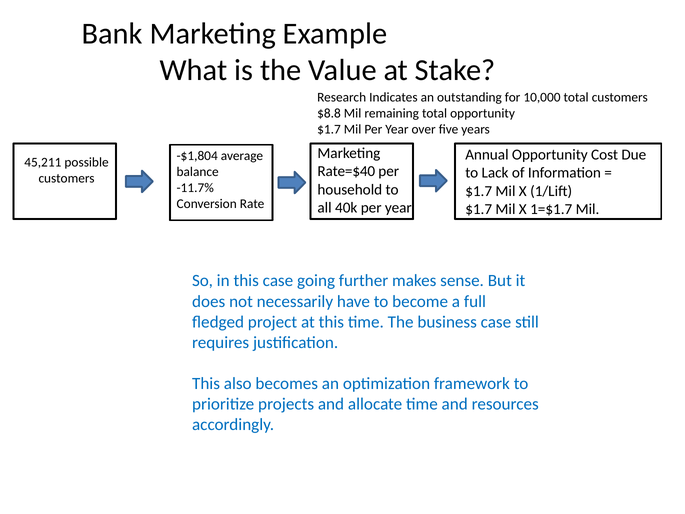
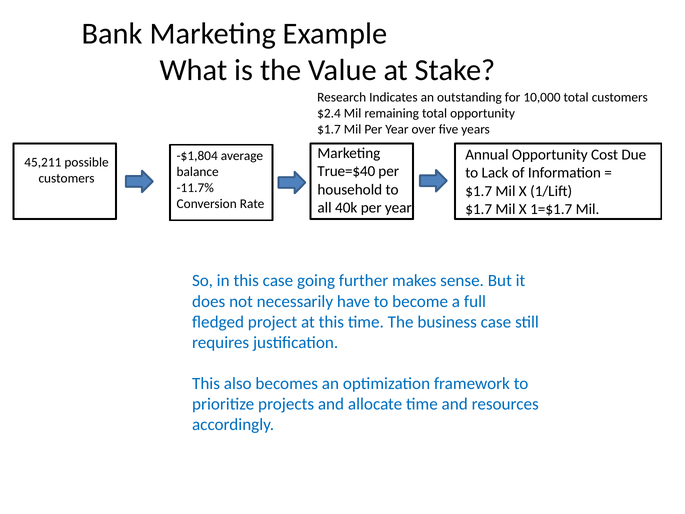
$8.8: $8.8 -> $2.4 (329, 113)
Rate=$40: Rate=$40 -> True=$40 (346, 171)
